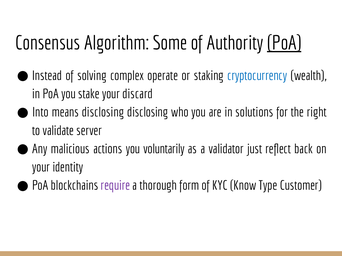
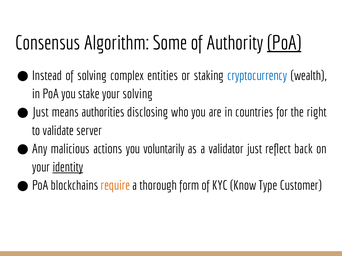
operate: operate -> entities (163, 76)
your discard: discard -> solving (138, 94)
Into: Into -> Just (40, 113)
means disclosing: disclosing -> authorities (103, 113)
solutions: solutions -> countries (254, 113)
identity underline: none -> present (68, 168)
require colour: purple -> orange (115, 186)
